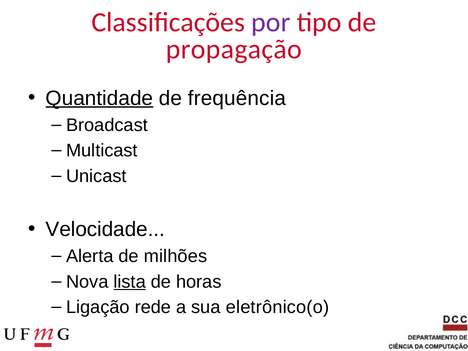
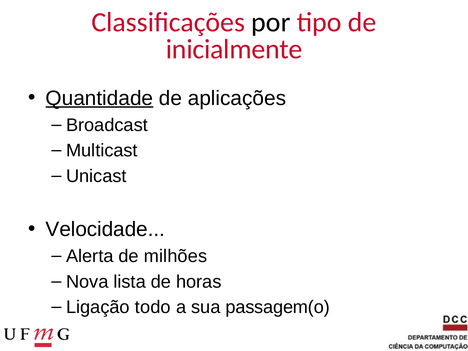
por colour: purple -> black (271, 22)
propagação: propagação -> inicialmente (234, 49)
frequência: frequência -> aplicações (237, 98)
lista underline: present -> none (130, 282)
rede: rede -> todo (153, 307)
eletrônico(o: eletrônico(o -> passagem(o (278, 307)
